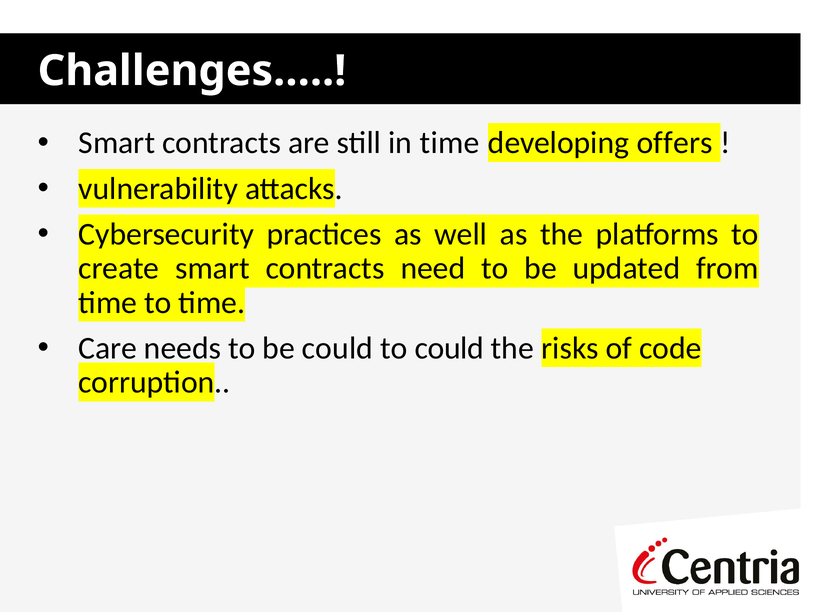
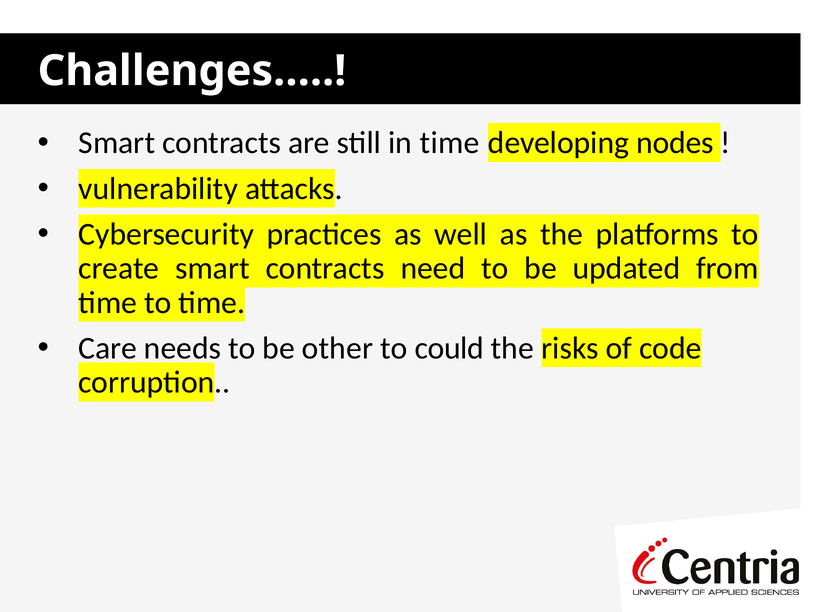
offers: offers -> nodes (675, 143)
be could: could -> other (338, 348)
